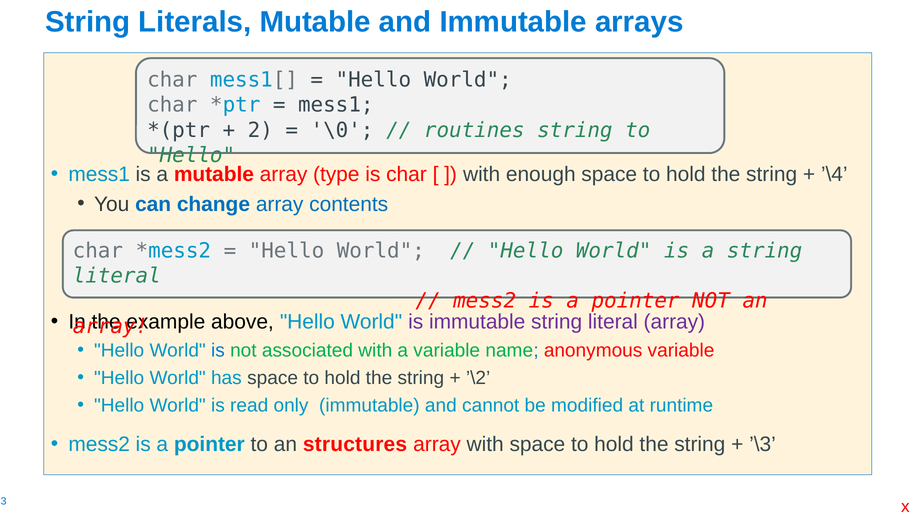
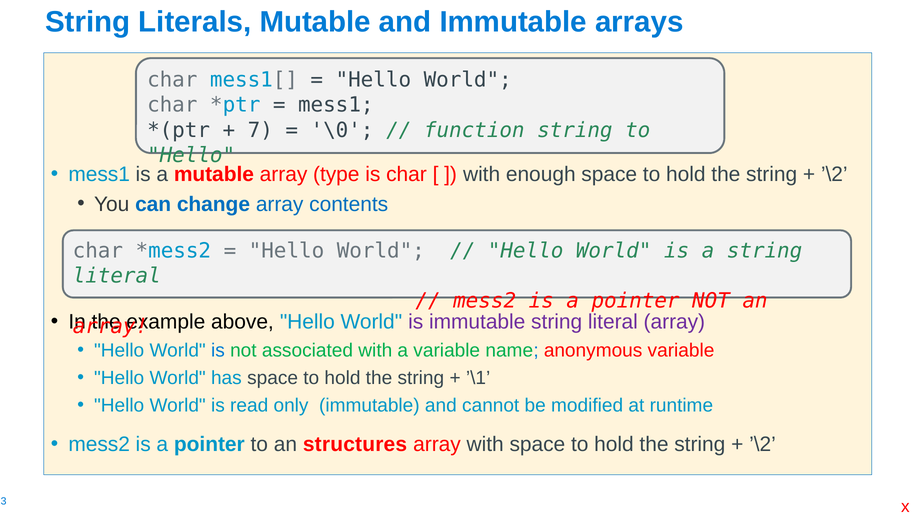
2: 2 -> 7 (260, 130)
routines: routines -> function (474, 130)
’\4: ’\4 -> ’\2 (834, 174)
’\2: ’\2 -> ’\1 (478, 378)
’\3: ’\3 -> ’\2 (763, 444)
